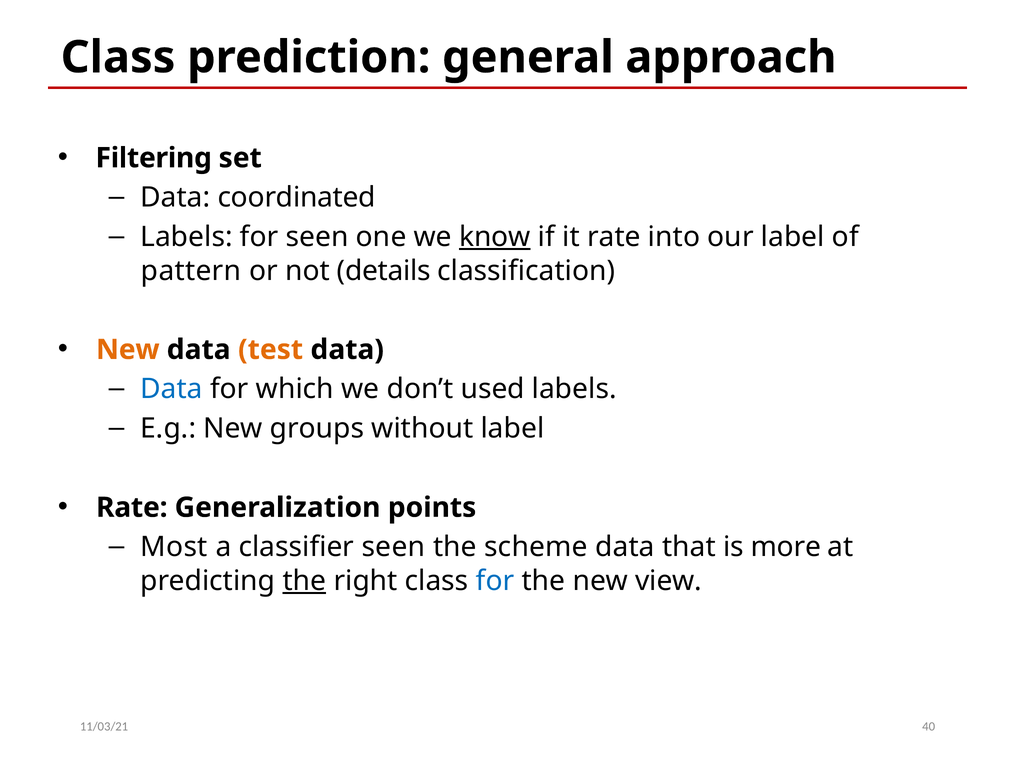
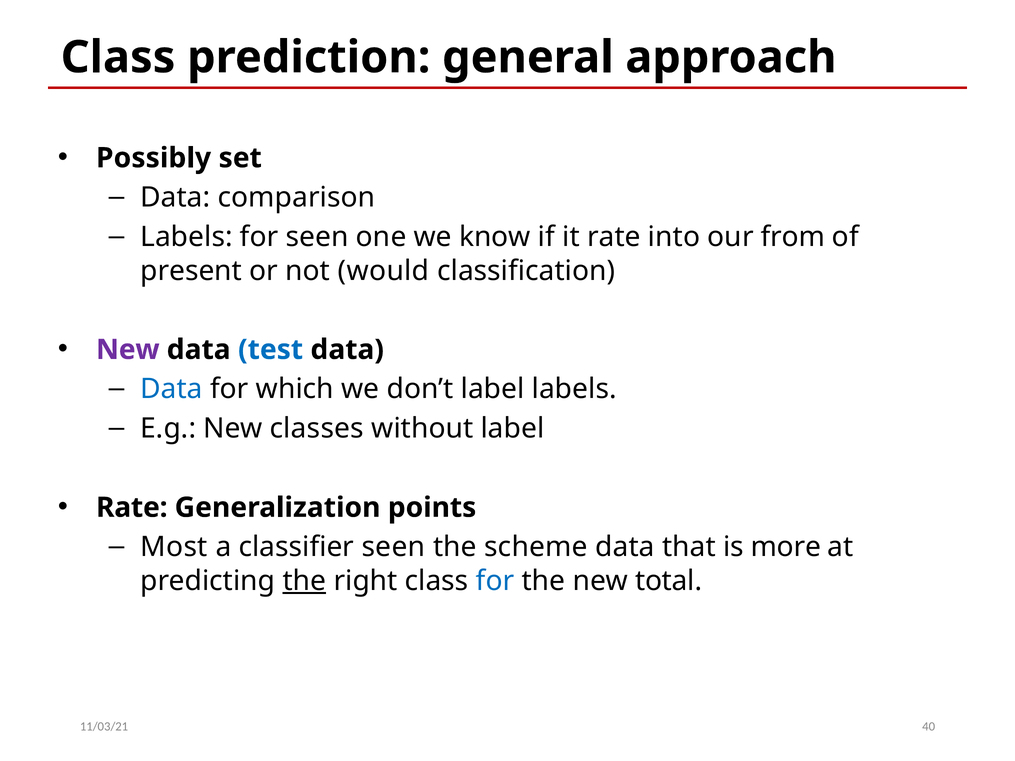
Filtering: Filtering -> Possibly (154, 158)
coordinated: coordinated -> comparison (297, 197)
know underline: present -> none (495, 237)
our label: label -> from (793, 237)
pattern: pattern -> present (191, 271)
details: details -> would (384, 271)
New colour: orange -> purple (128, 350)
test colour: orange -> blue (271, 350)
don’t used: used -> label (493, 389)
groups: groups -> classes (317, 429)
view: view -> total (669, 581)
